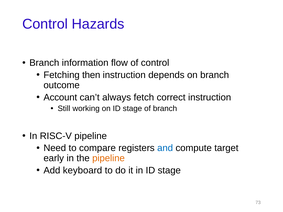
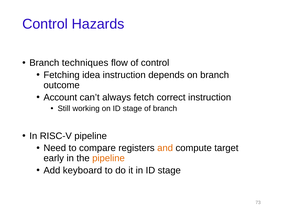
information: information -> techniques (85, 63)
then: then -> idea (91, 75)
and colour: blue -> orange (165, 148)
